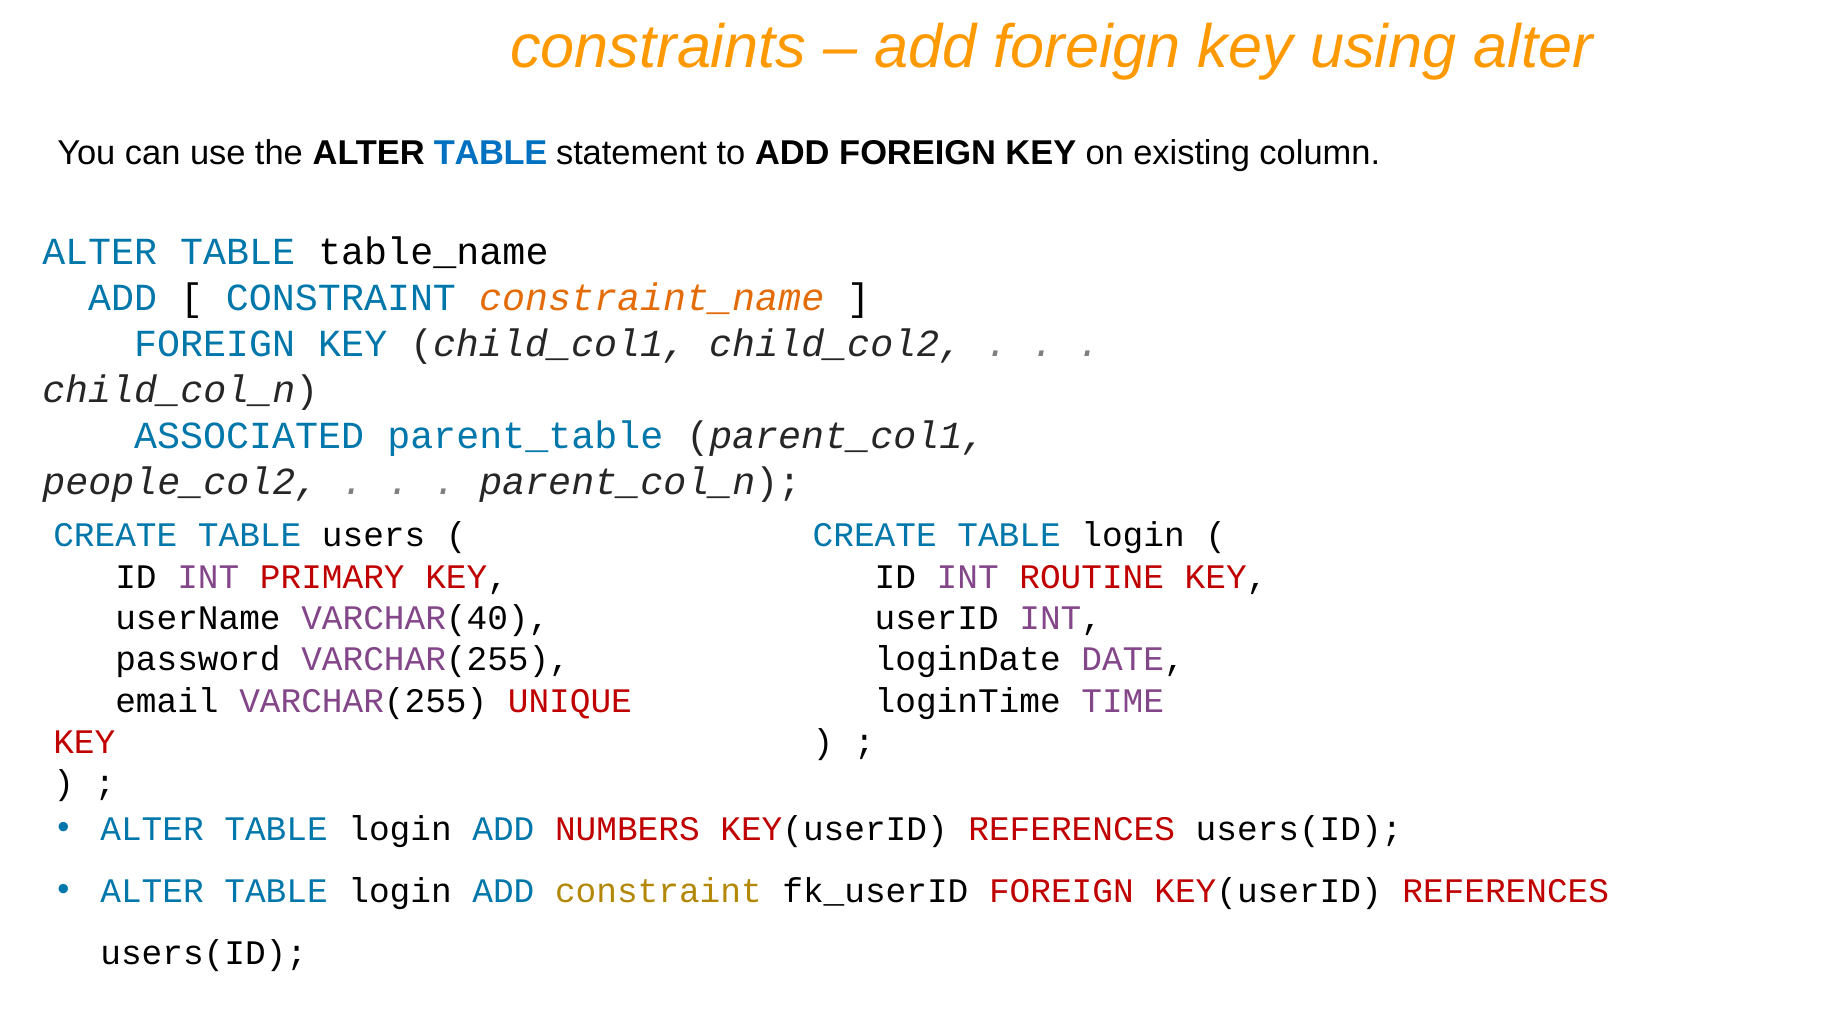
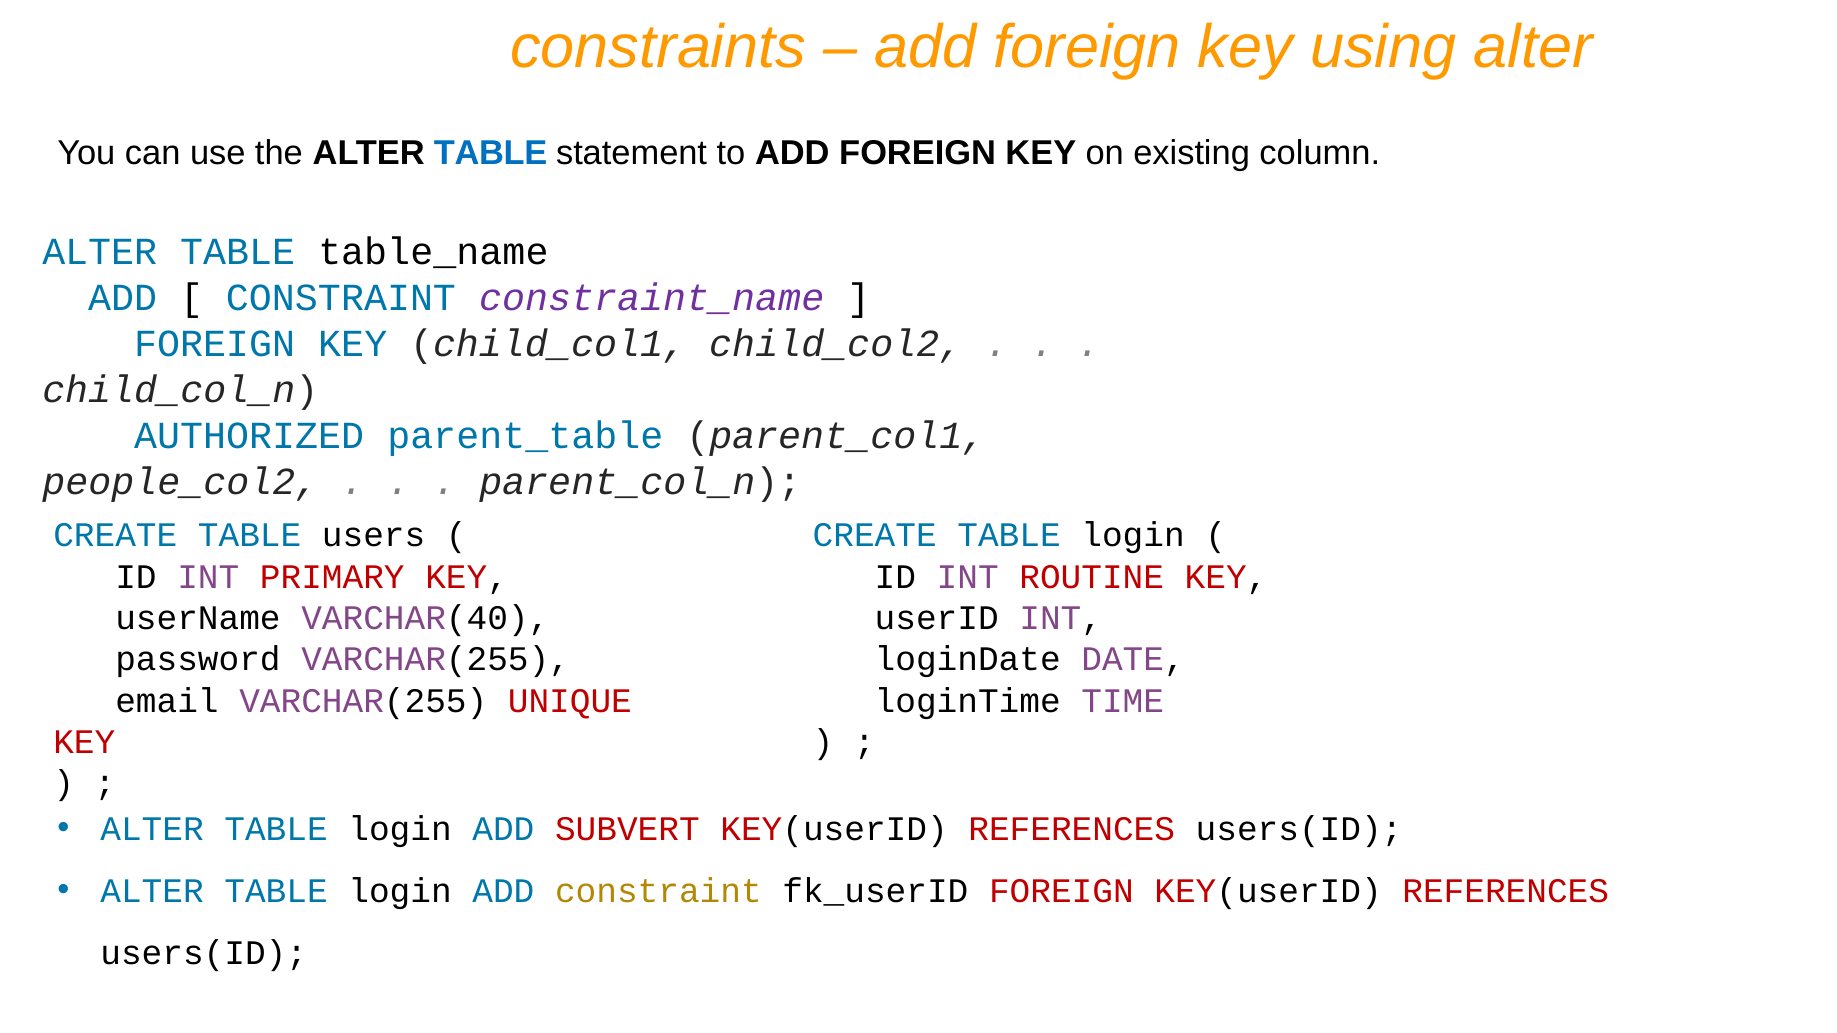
constraint_name colour: orange -> purple (652, 298)
ASSOCIATED: ASSOCIATED -> AUTHORIZED (249, 436)
NUMBERS: NUMBERS -> SUBVERT (627, 829)
